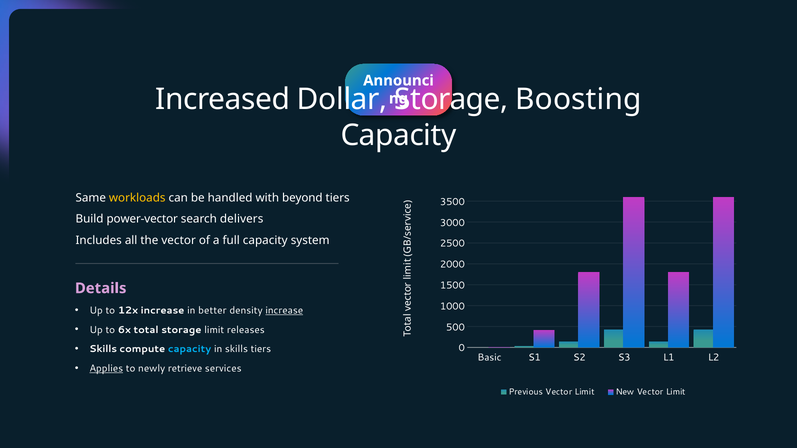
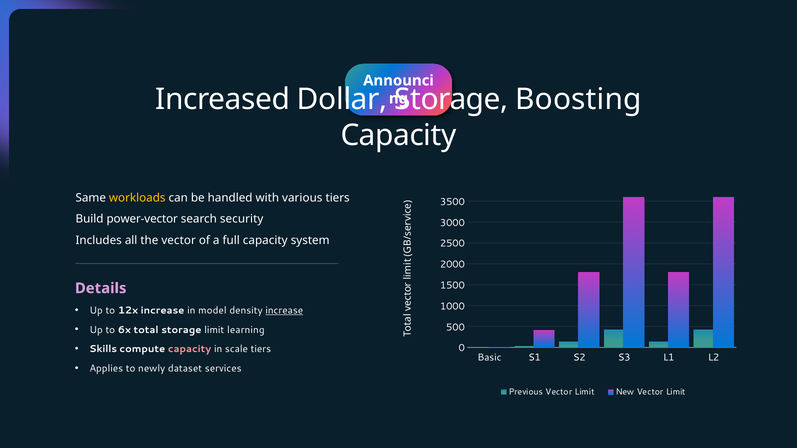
beyond: beyond -> various (302, 198)
delivers: delivers -> security (242, 219)
better: better -> model (212, 311)
releases: releases -> learning (246, 330)
capacity colour: light blue -> pink (190, 349)
in skills: skills -> scale (236, 349)
Applies underline: present -> none (106, 369)
retrieve: retrieve -> dataset (185, 369)
